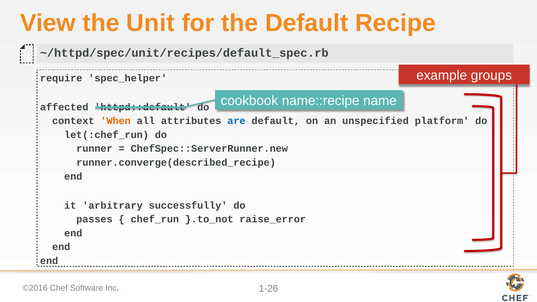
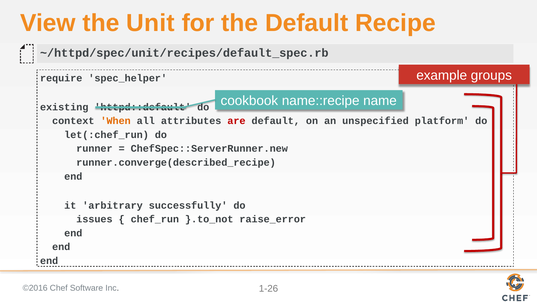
affected: affected -> existing (64, 107)
are colour: blue -> red (236, 121)
passes: passes -> issues (94, 219)
